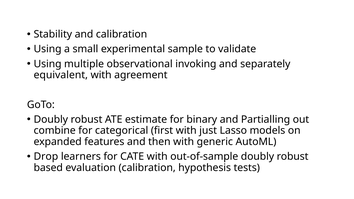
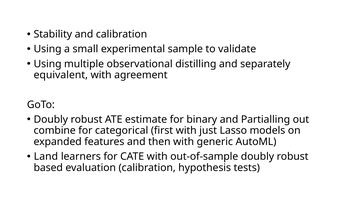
invoking: invoking -> distilling (196, 64)
Drop: Drop -> Land (46, 157)
